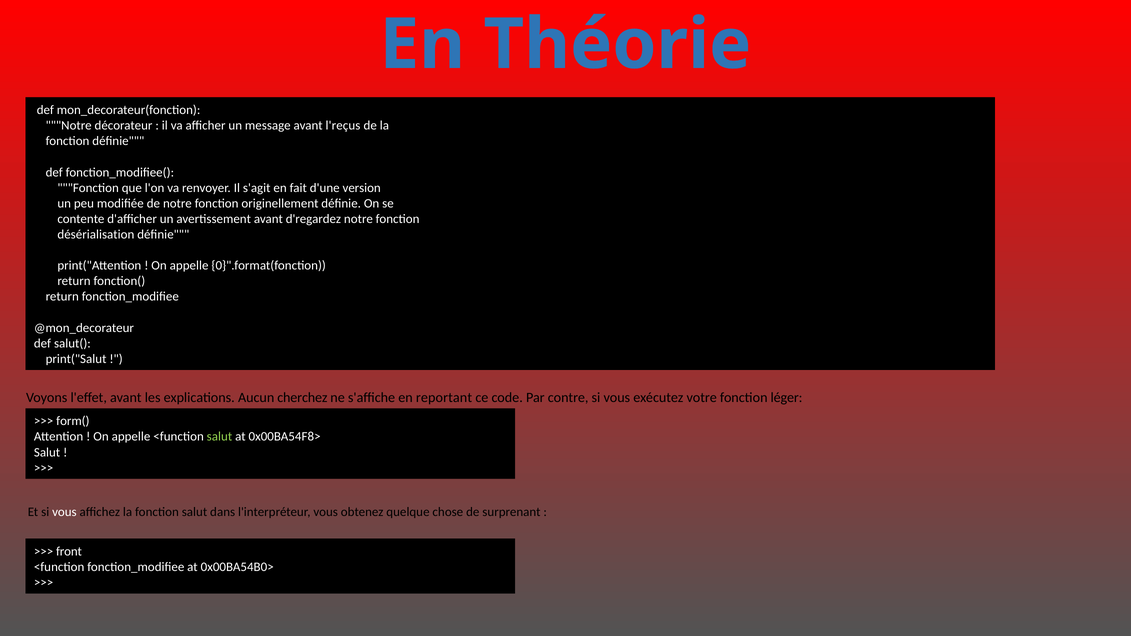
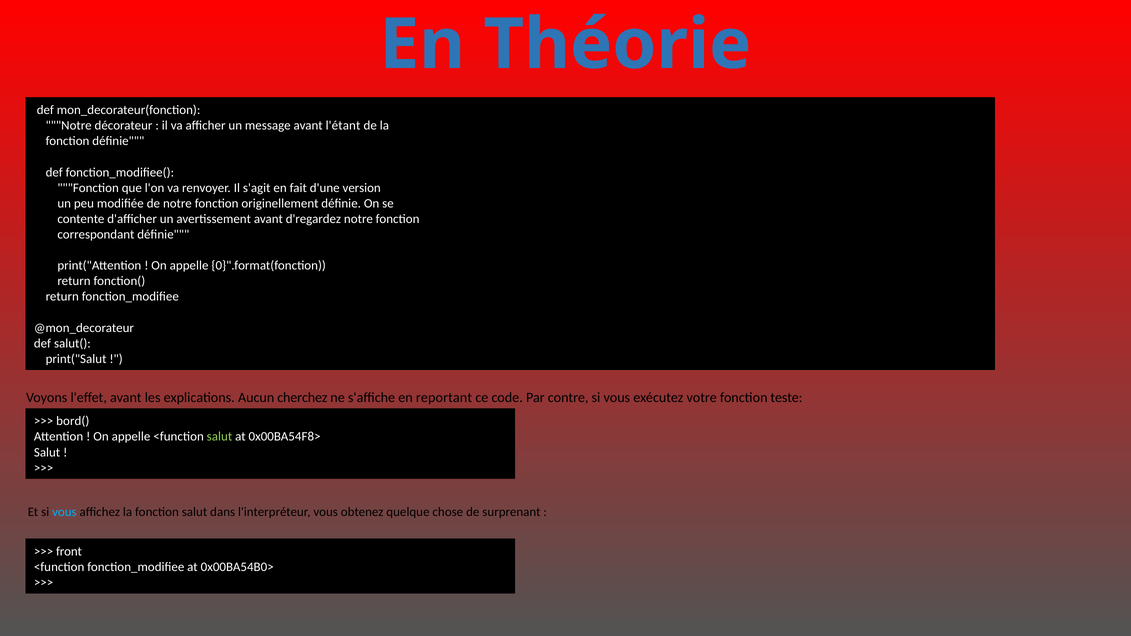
l'reçus: l'reçus -> l'étant (343, 126)
désérialisation: désérialisation -> correspondant (96, 235)
léger: léger -> teste (786, 398)
form(: form( -> bord( (73, 421)
vous colour: white -> light blue (64, 512)
